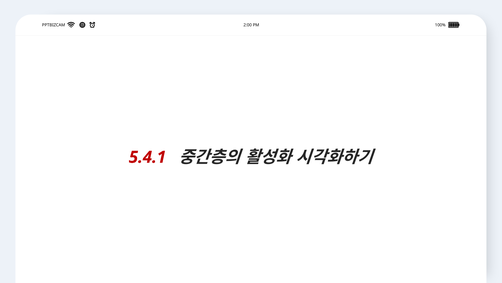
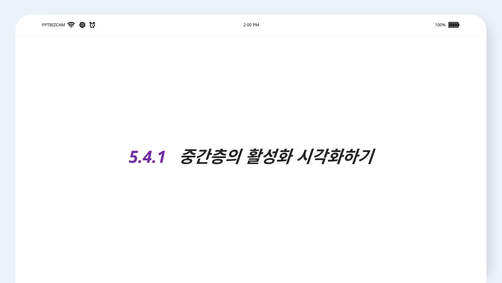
5.4.1 colour: red -> purple (147, 157)
